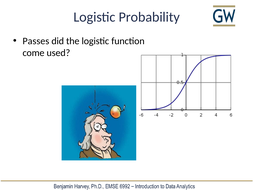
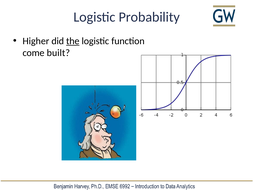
Passes: Passes -> Higher (36, 41)
the underline: none -> present (73, 41)
used: used -> built (58, 53)
